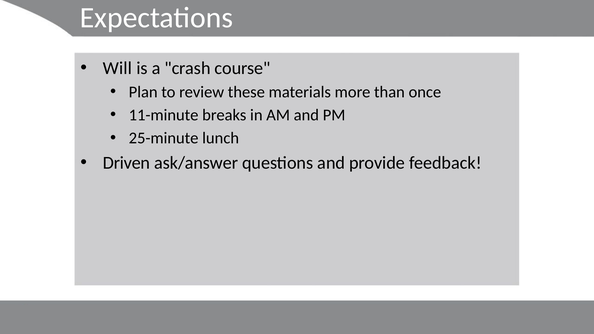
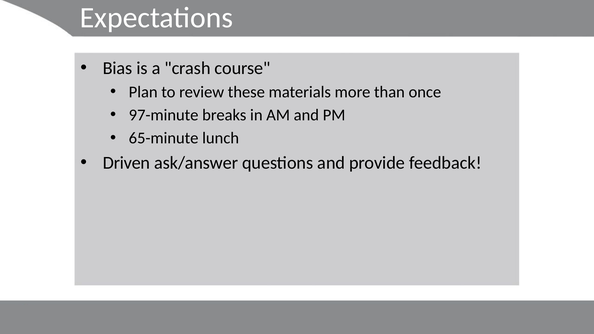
Will: Will -> Bias (118, 68)
11-minute: 11-minute -> 97-minute (164, 115)
25-minute: 25-minute -> 65-minute (164, 138)
